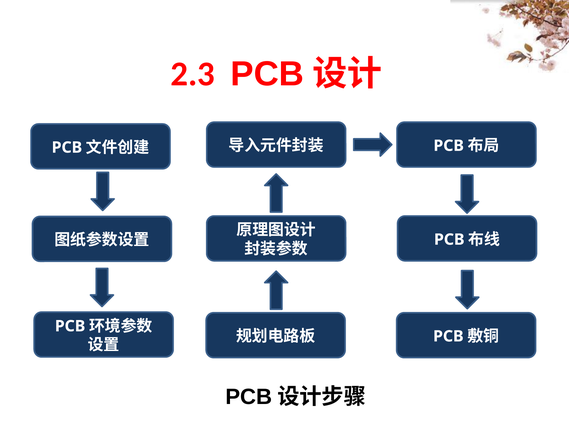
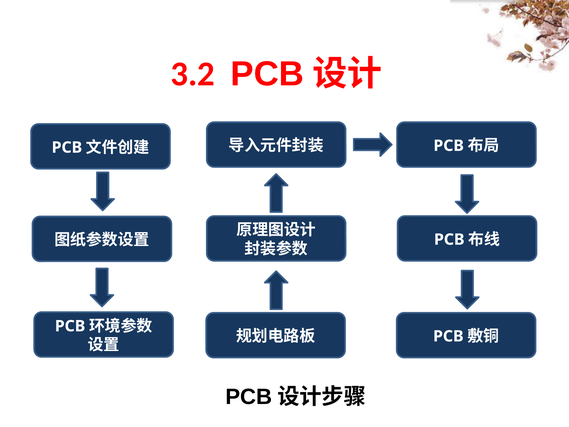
2.3: 2.3 -> 3.2 (193, 74)
